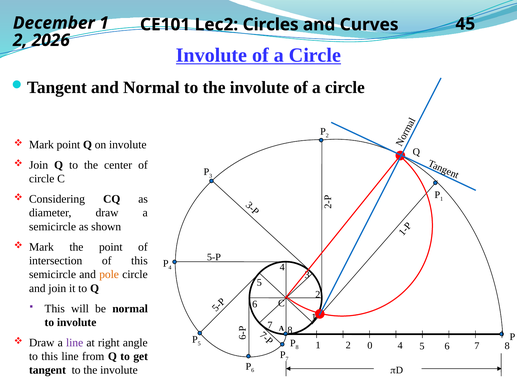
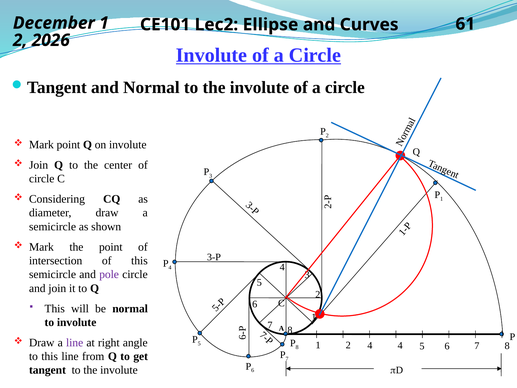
Circles: Circles -> Ellipse (270, 25)
45: 45 -> 61 (465, 24)
5-P: 5-P -> 3-P (214, 257)
pole colour: orange -> purple (109, 274)
2 0: 0 -> 4 (370, 345)
